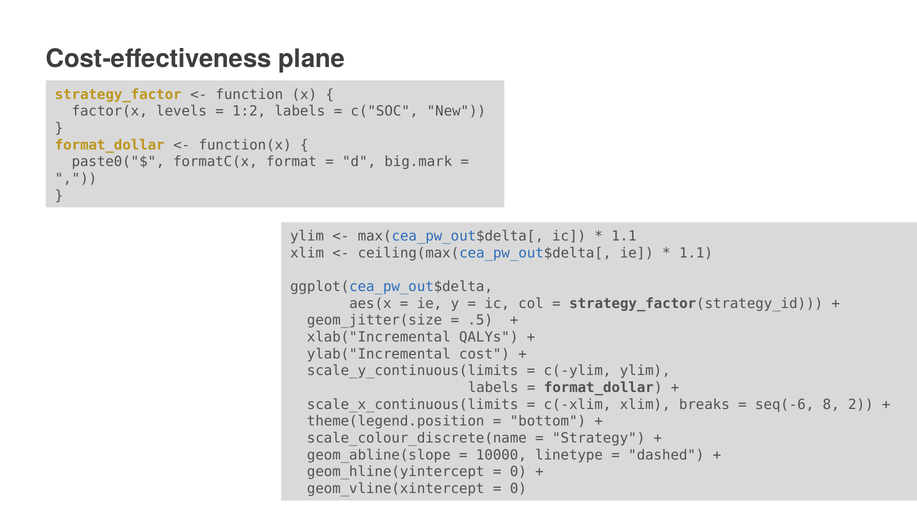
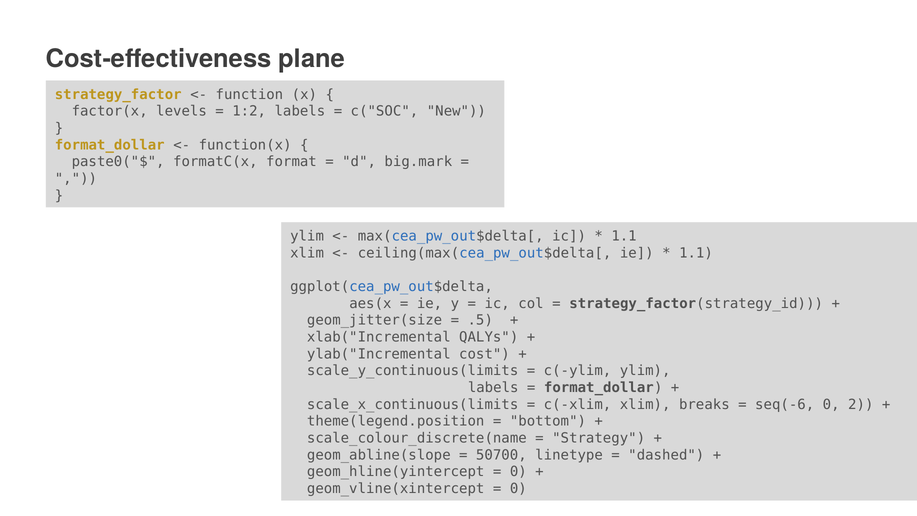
seq(-6 8: 8 -> 0 (831, 404)
10000: 10000 -> 50700 (501, 455)
